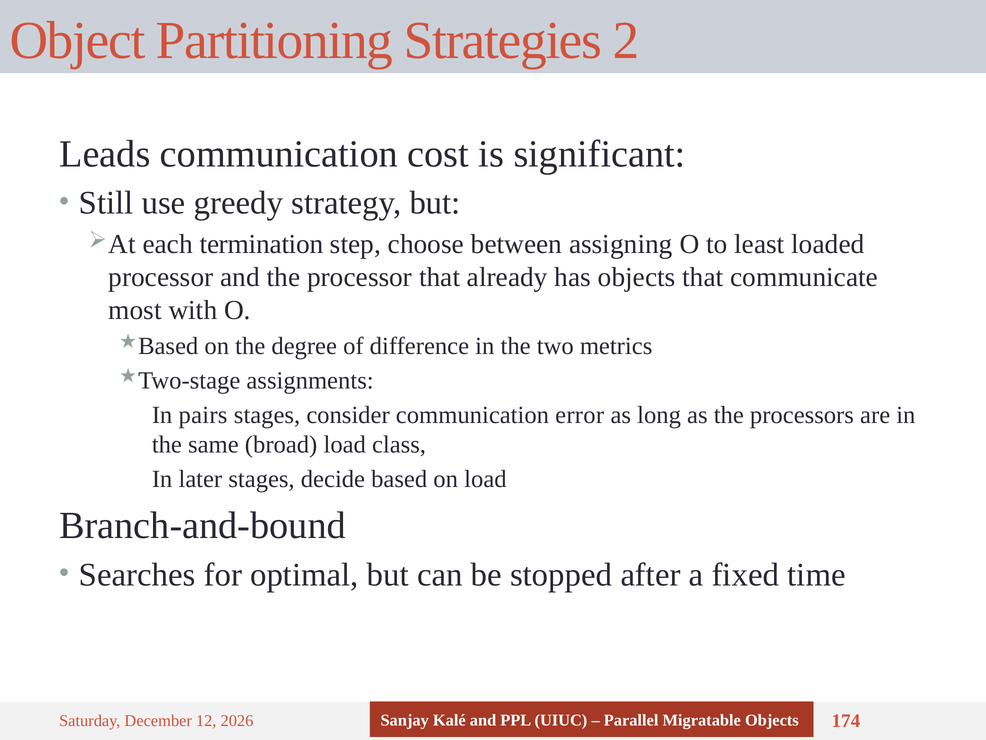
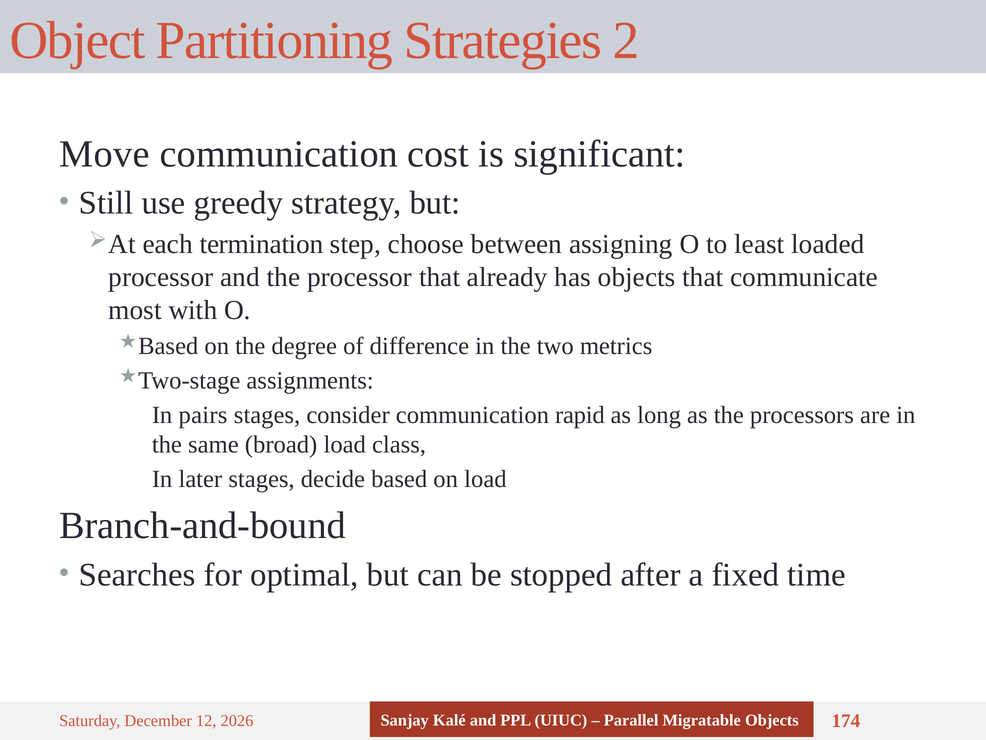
Leads: Leads -> Move (105, 154)
error: error -> rapid (580, 415)
